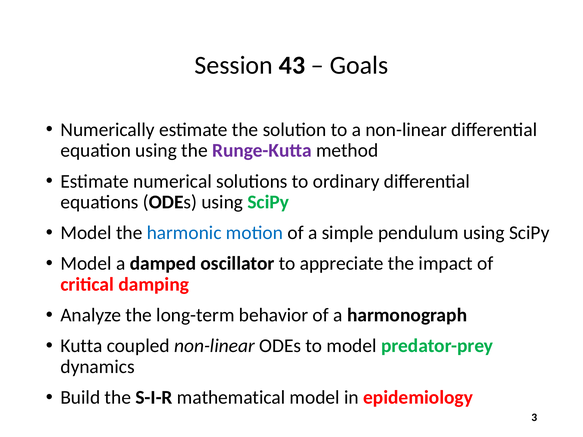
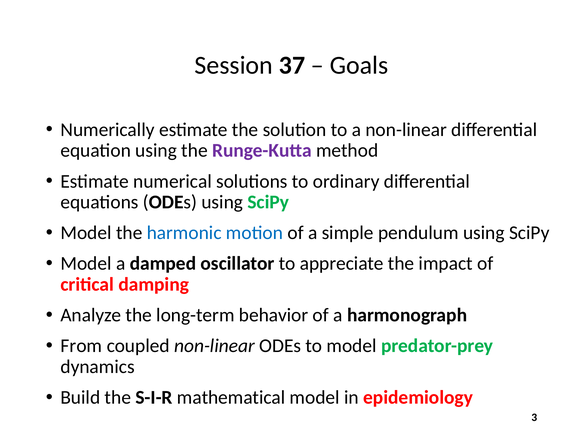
43: 43 -> 37 (292, 65)
Kutta: Kutta -> From (81, 346)
